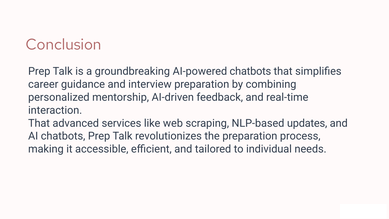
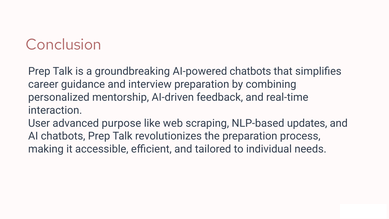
That: That -> User (39, 123)
services: services -> purpose (121, 123)
